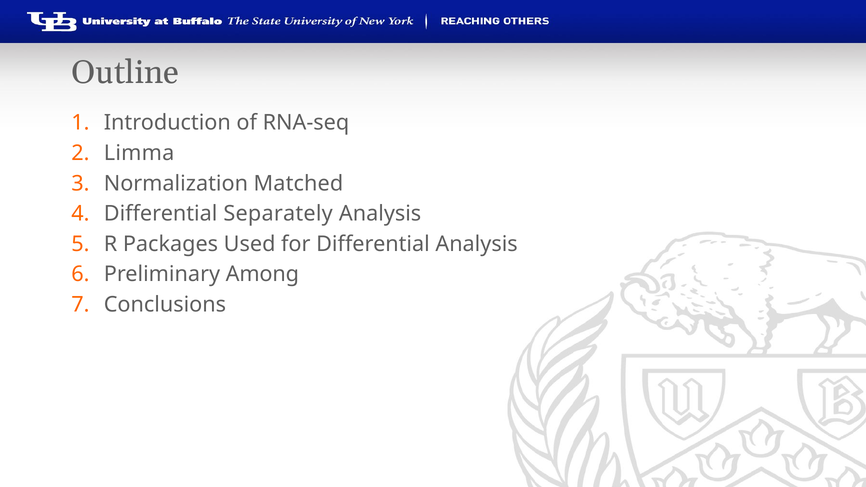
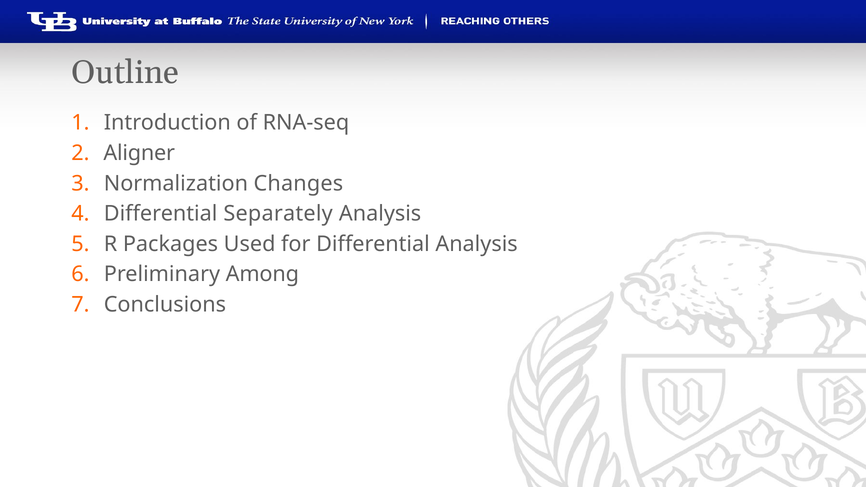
Limma: Limma -> Aligner (139, 153)
Matched: Matched -> Changes (298, 183)
